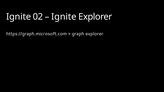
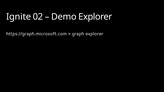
Ignite: Ignite -> Demo (64, 17)
